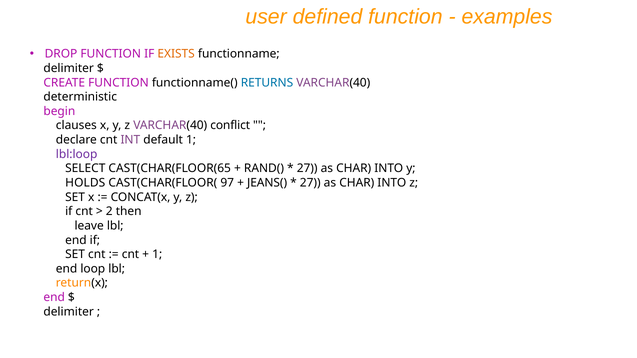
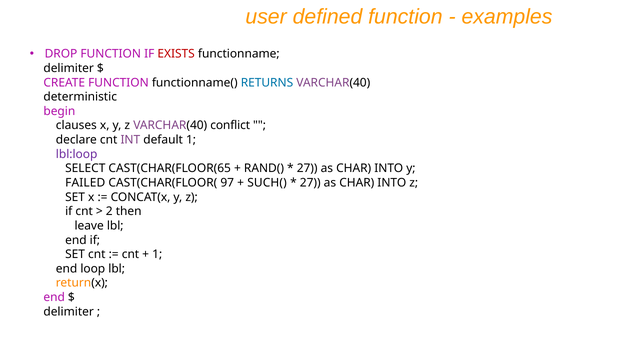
EXISTS colour: orange -> red (176, 54)
HOLDS: HOLDS -> FAILED (85, 183)
JEANS(: JEANS( -> SUCH( (267, 183)
